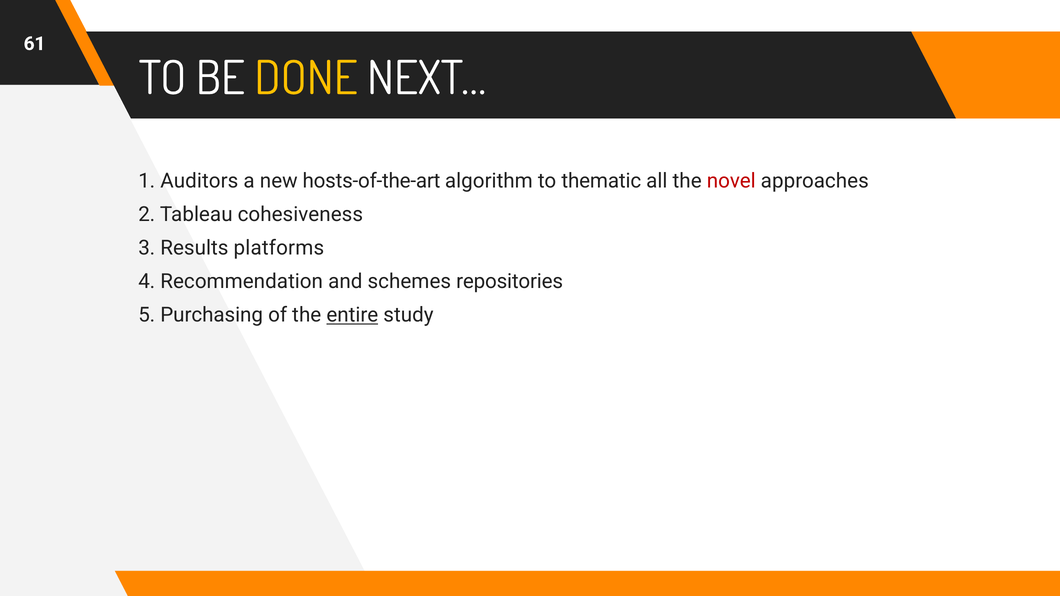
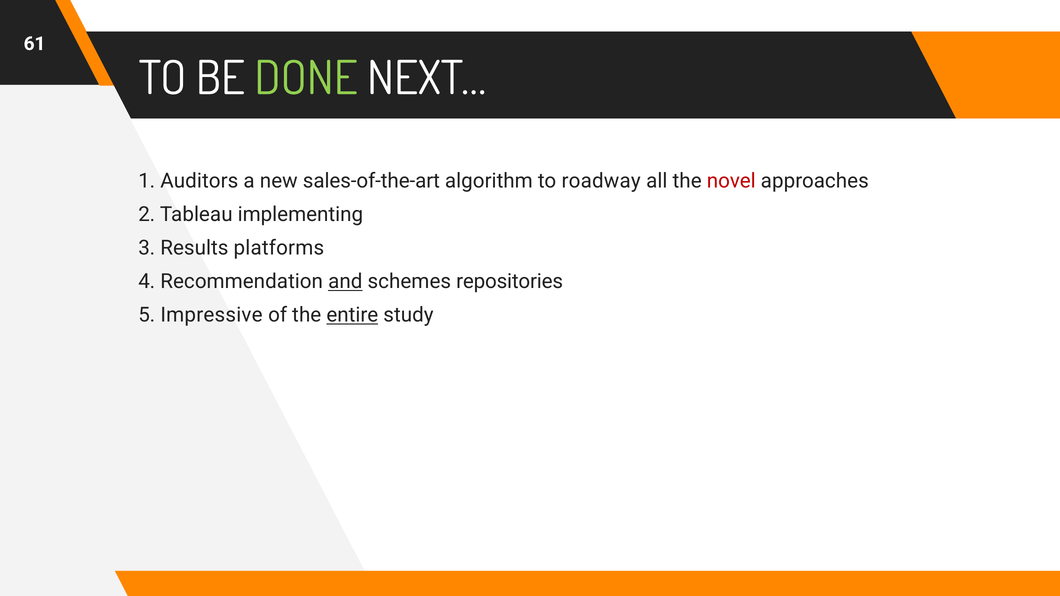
DONE colour: yellow -> light green (306, 79)
hosts-of-the-art: hosts-of-the-art -> sales-of-the-art (371, 181)
thematic: thematic -> roadway (601, 181)
cohesiveness: cohesiveness -> implementing (300, 214)
and underline: none -> present (345, 282)
Purchasing: Purchasing -> Impressive (212, 315)
